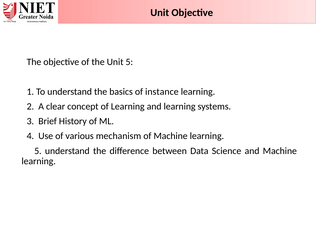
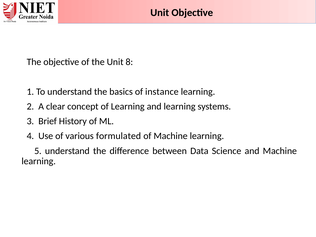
Unit 5: 5 -> 8 (129, 62)
mechanism: mechanism -> formulated (119, 136)
